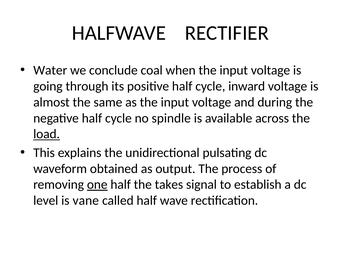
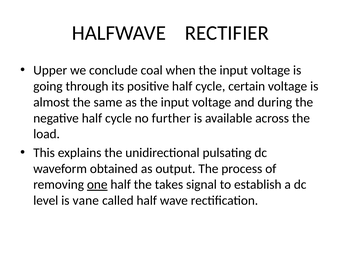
Water: Water -> Upper (50, 70)
inward: inward -> certain (247, 86)
spindle: spindle -> further (171, 118)
load underline: present -> none (47, 134)
